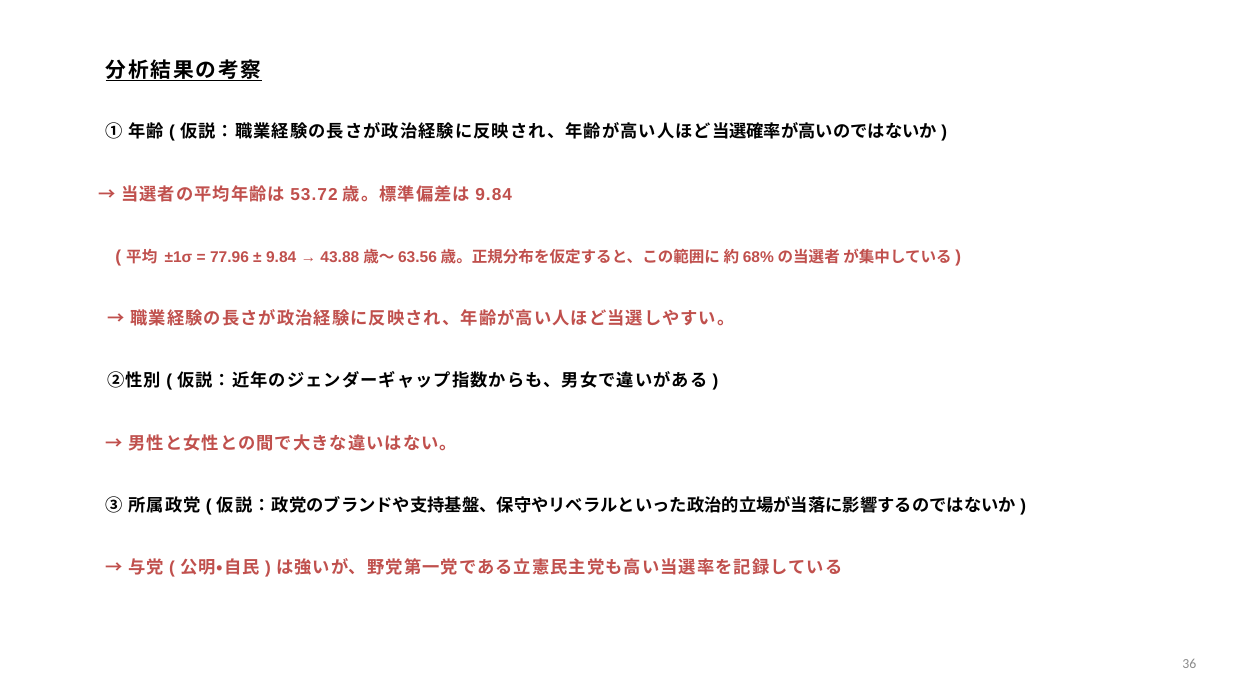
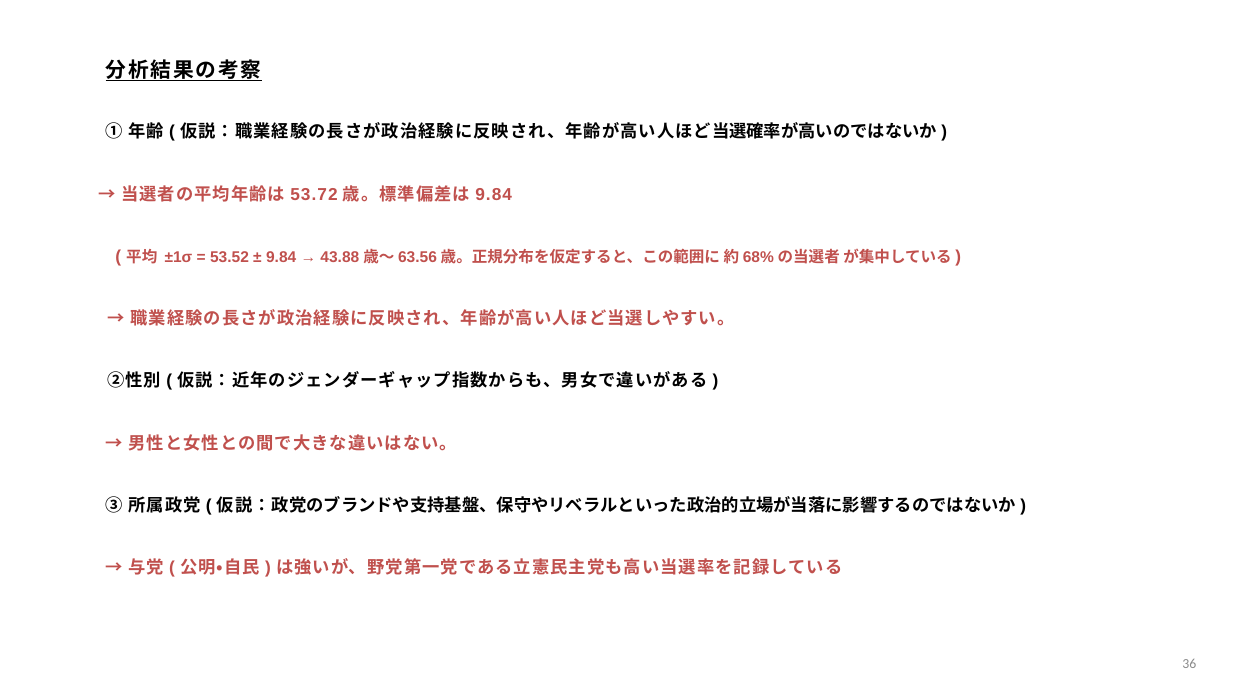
77.96: 77.96 -> 53.52 (229, 257)
